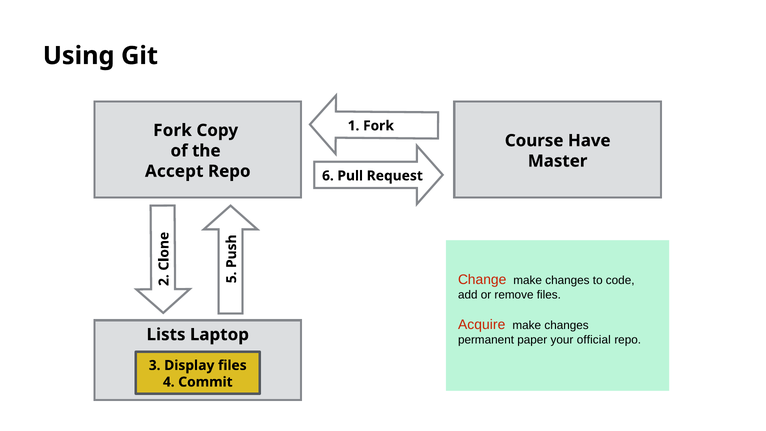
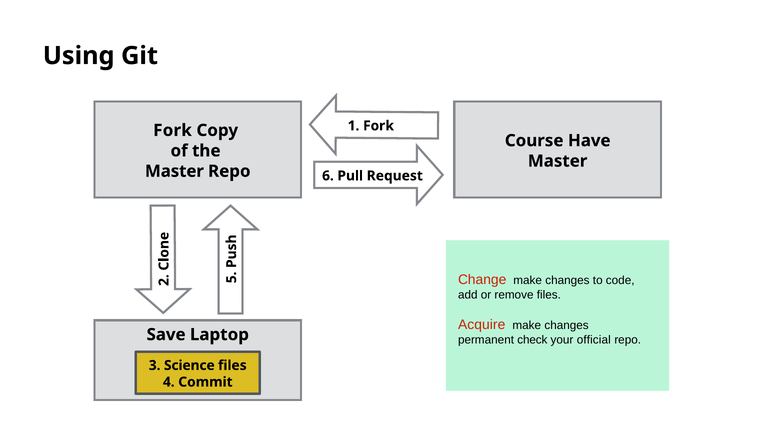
Accept: Accept -> Master (174, 171)
Lists: Lists -> Save (166, 335)
paper: paper -> check (532, 340)
Display: Display -> Science (189, 365)
